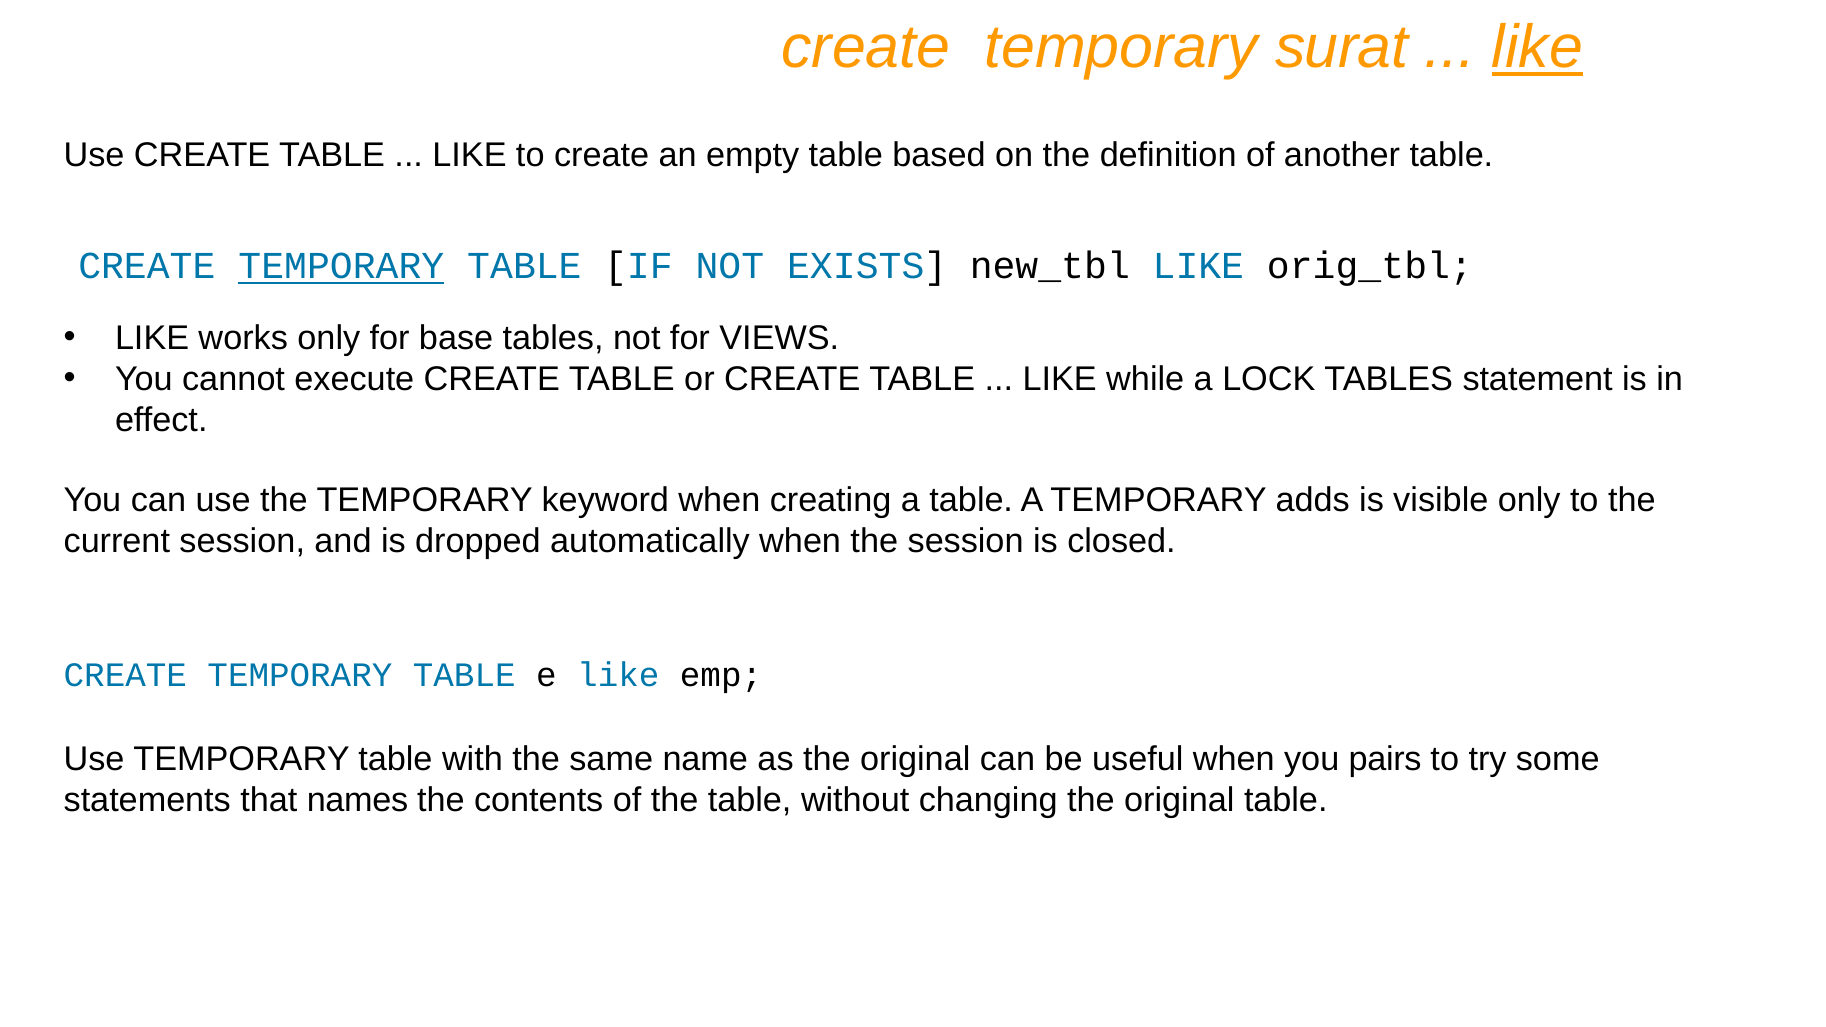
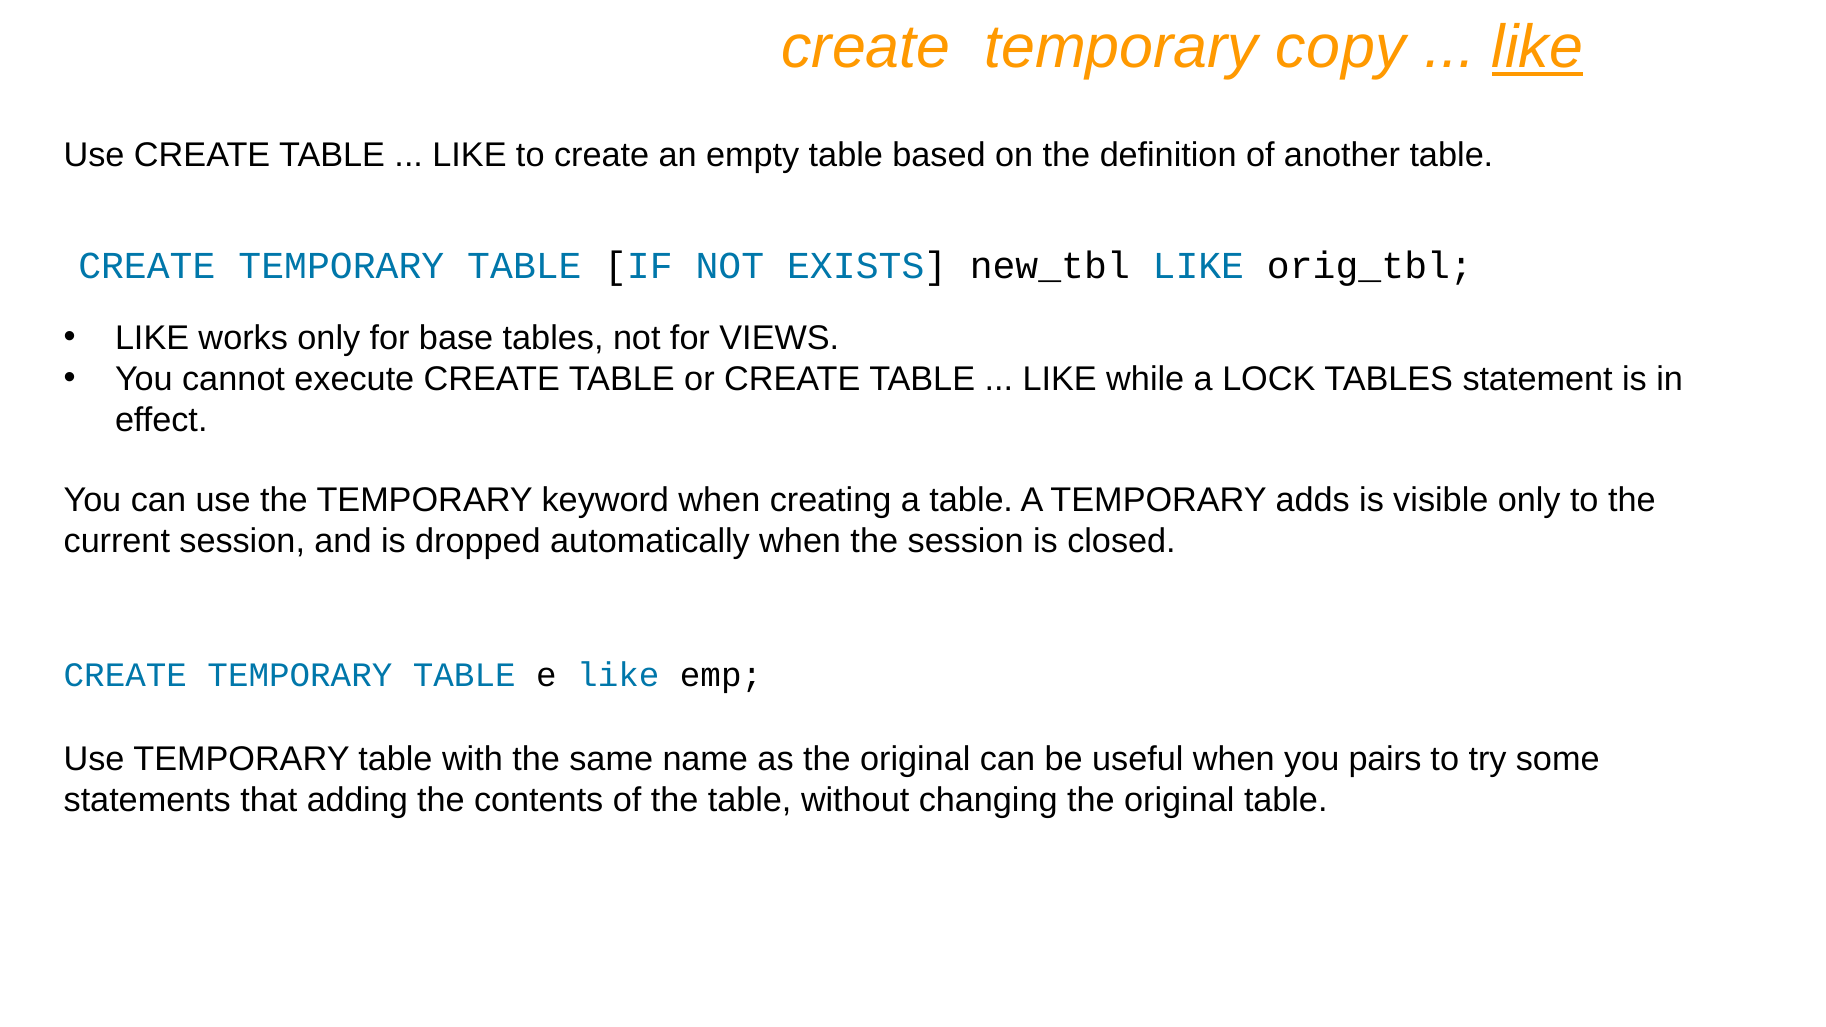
surat: surat -> copy (1341, 48)
TEMPORARY underline: present -> none (341, 266)
names: names -> adding (357, 800)
